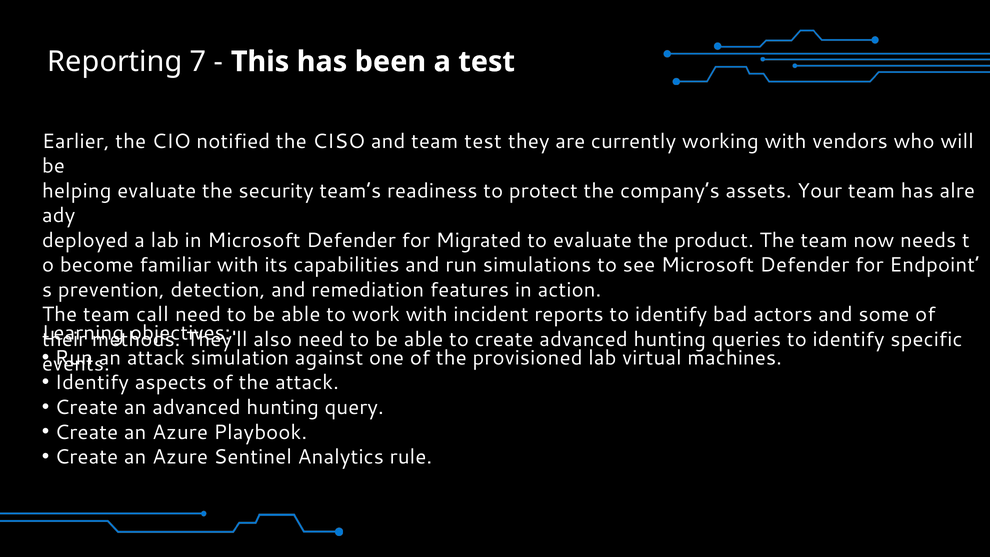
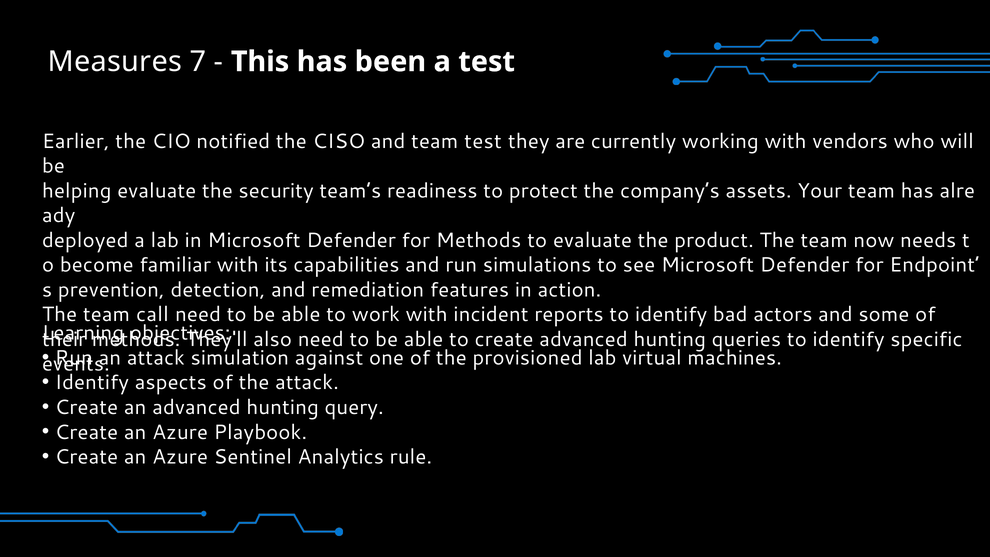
Reporting: Reporting -> Measures (115, 62)
for Migrated: Migrated -> Methods (479, 240)
